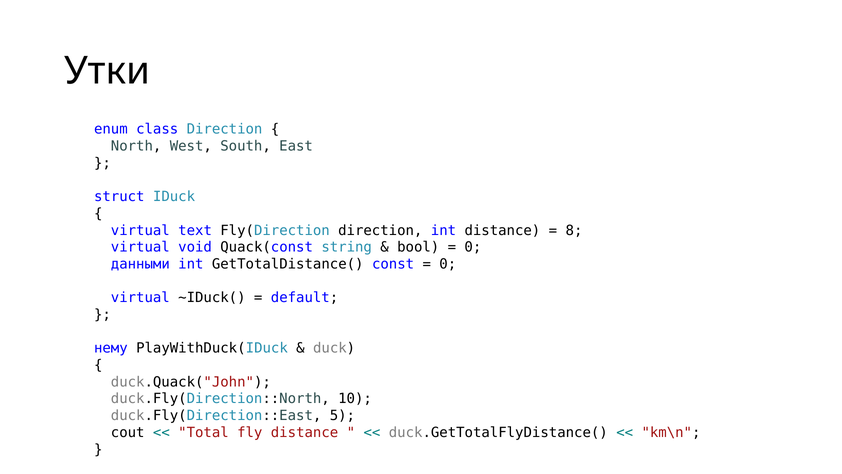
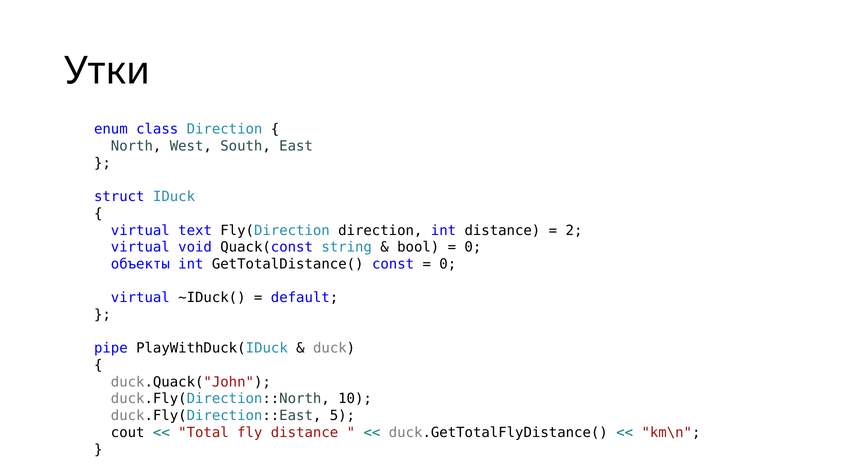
8: 8 -> 2 (574, 230)
данными: данными -> объекты (140, 264)
нему: нему -> pipe (111, 348)
